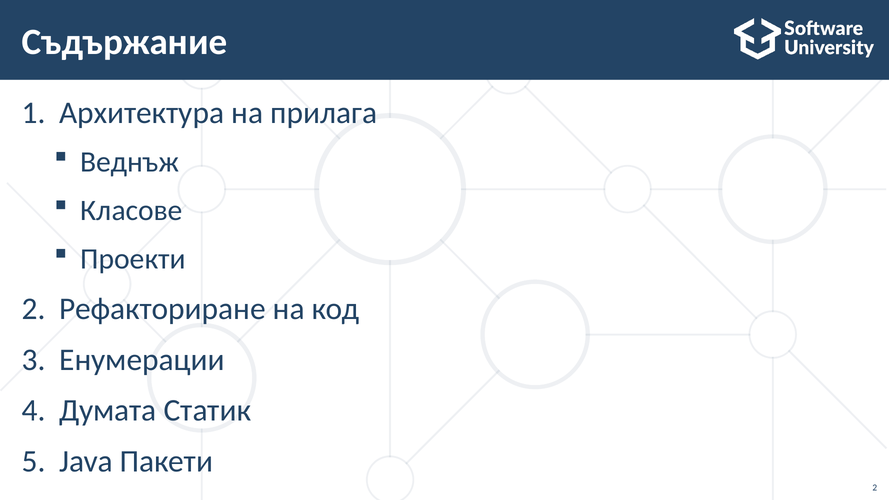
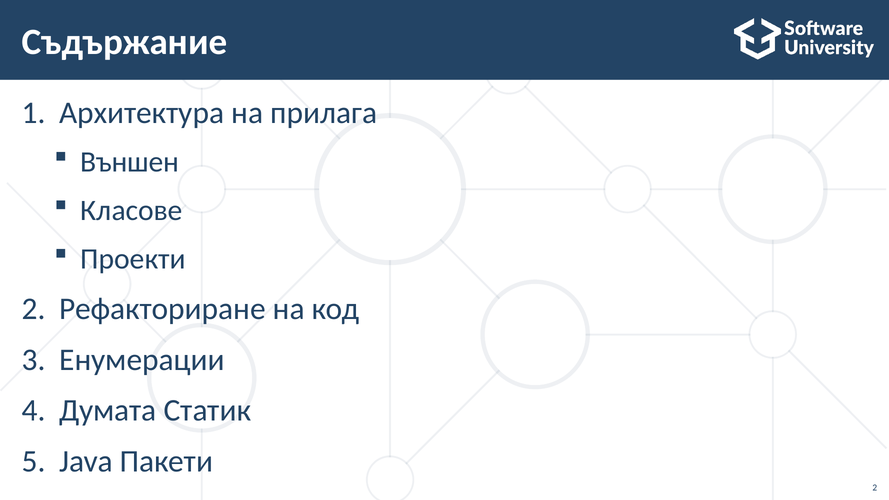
Веднъж: Веднъж -> Външен (130, 162)
